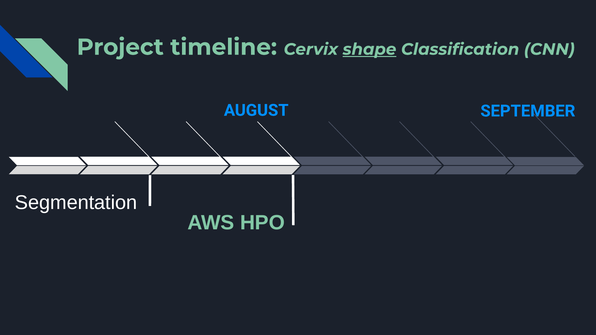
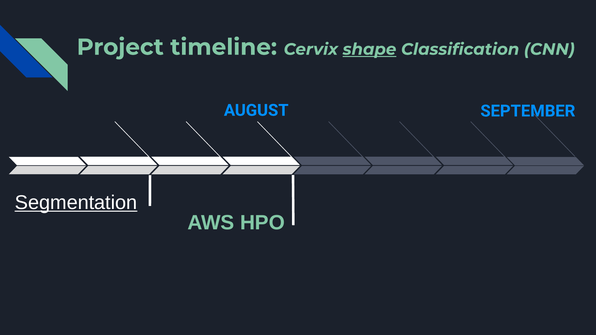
Segmentation underline: none -> present (76, 203)
